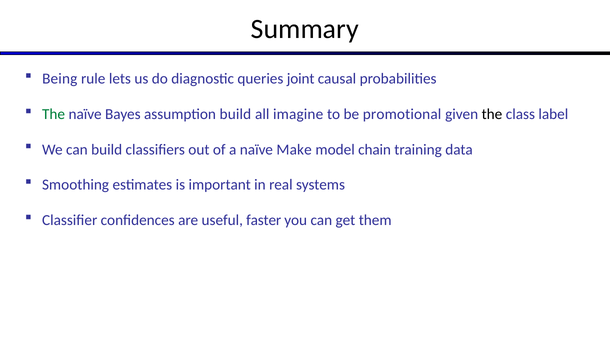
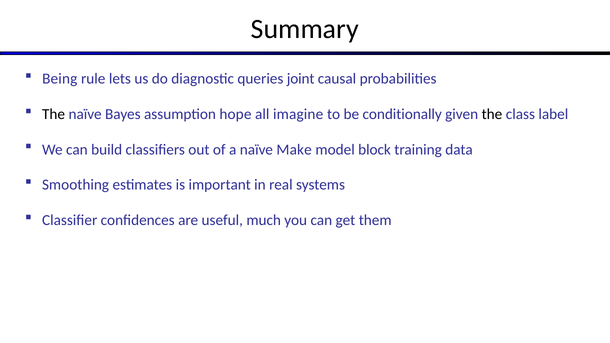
The colour: green -> black (54, 114)
assumption build: build -> hope (235, 114)
promotional: promotional -> conditionally (402, 114)
chain: chain -> block (375, 150)
faster: faster -> much (264, 220)
